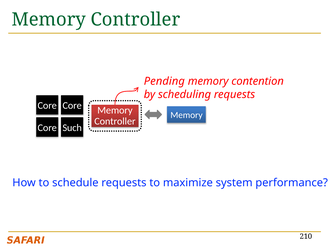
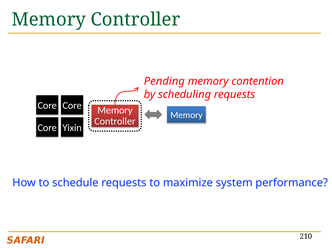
Such: Such -> Yixin (72, 128)
